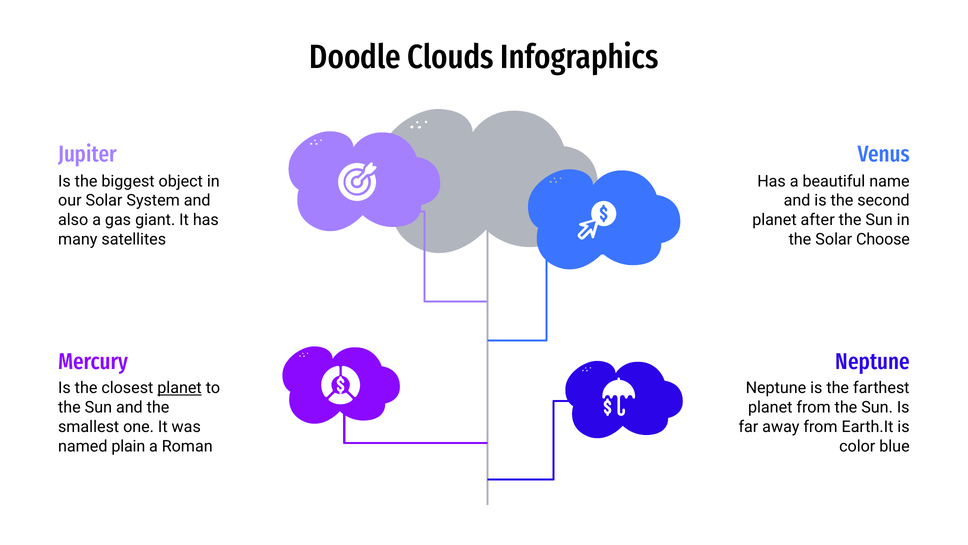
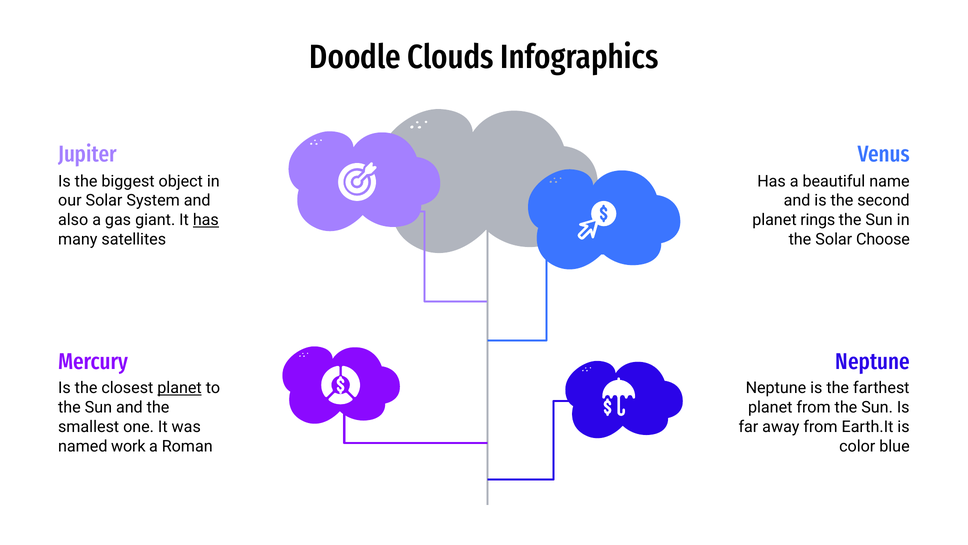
has underline: none -> present (206, 220)
after: after -> rings (818, 220)
plain: plain -> work (128, 446)
